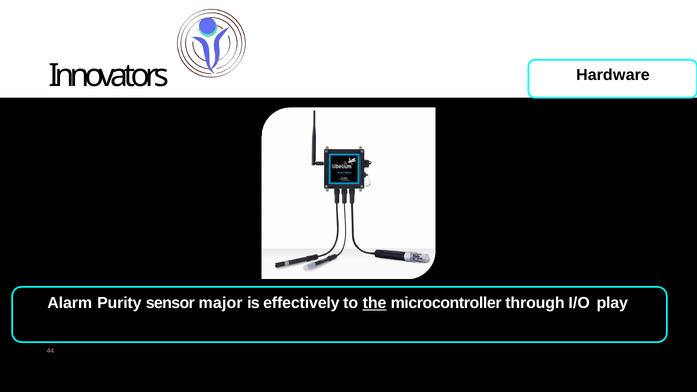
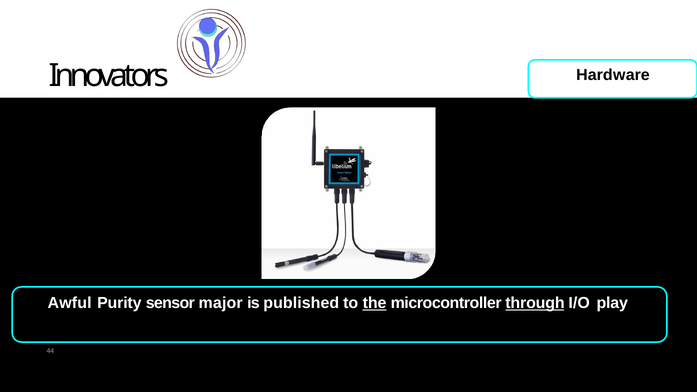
Alarm: Alarm -> Awful (70, 303)
effectively: effectively -> published (301, 303)
through underline: none -> present (535, 303)
